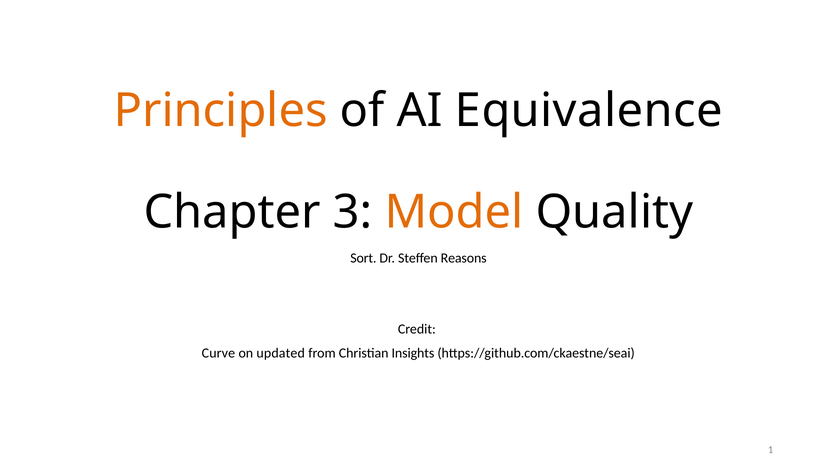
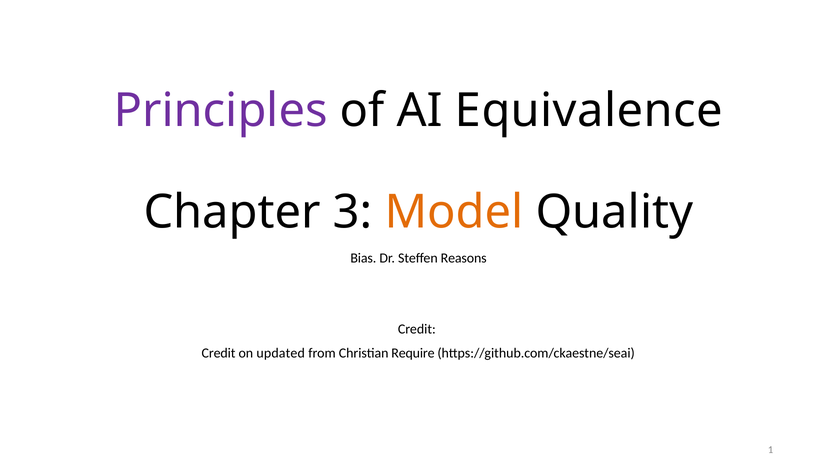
Principles colour: orange -> purple (221, 110)
Sort: Sort -> Bias (363, 258)
Curve: Curve -> Credit (219, 353)
Insights: Insights -> Require (413, 353)
